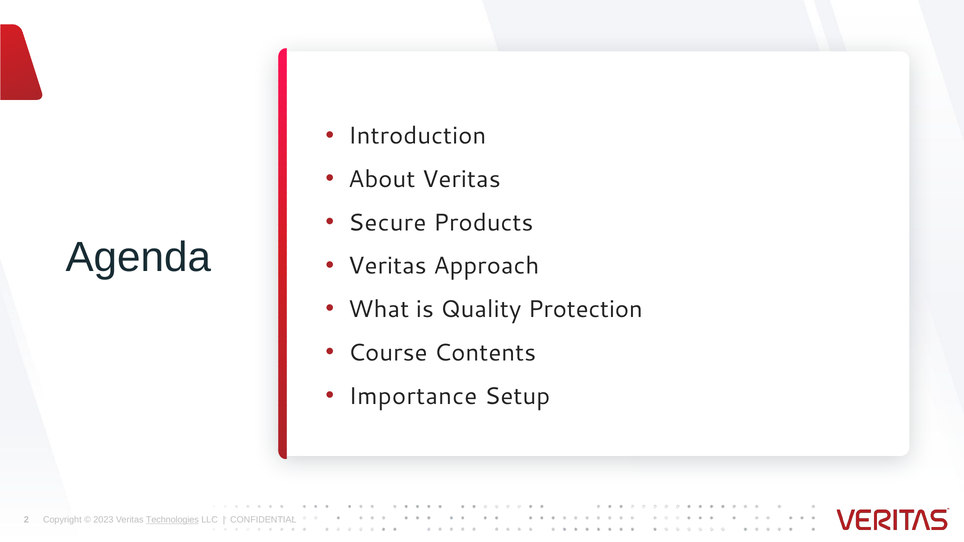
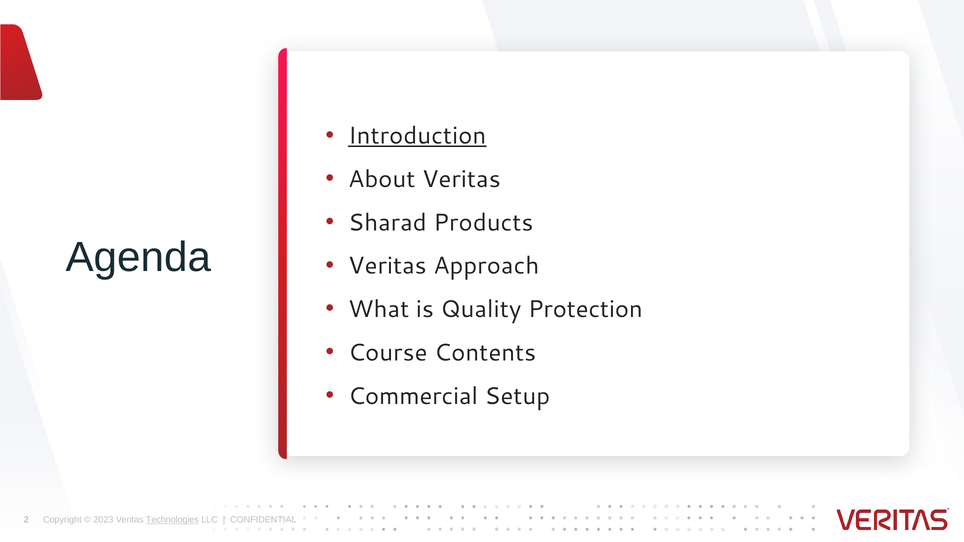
Introduction underline: none -> present (417, 136)
Secure: Secure -> Sharad (387, 223)
Importance: Importance -> Commercial (413, 396)
